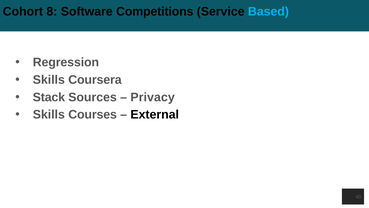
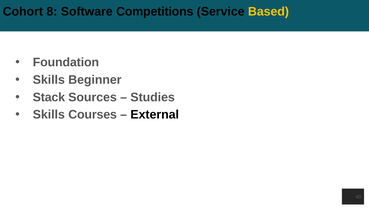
Based colour: light blue -> yellow (268, 12)
Regression: Regression -> Foundation (66, 62)
Coursera: Coursera -> Beginner (95, 80)
Privacy: Privacy -> Studies (153, 97)
